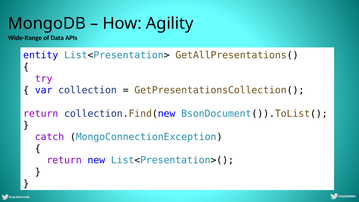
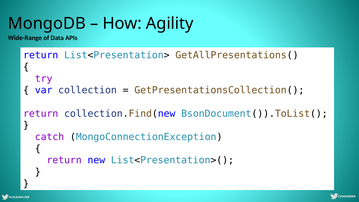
entity: entity -> return (41, 55)
